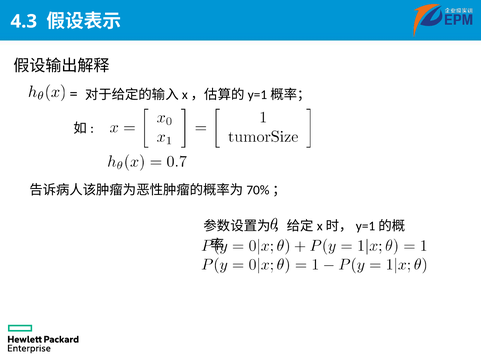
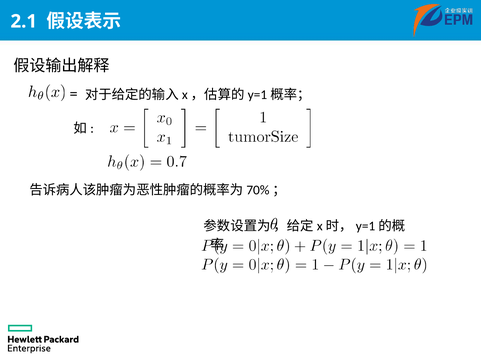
4.3: 4.3 -> 2.1 (24, 21)
